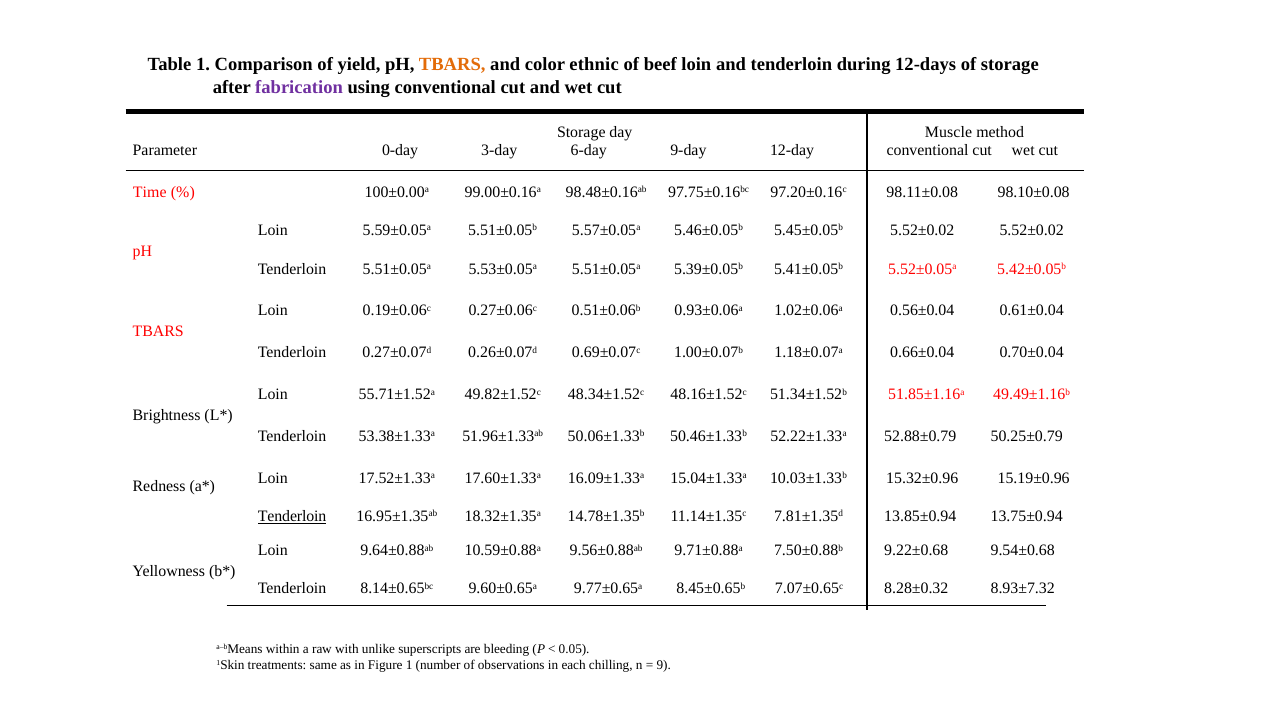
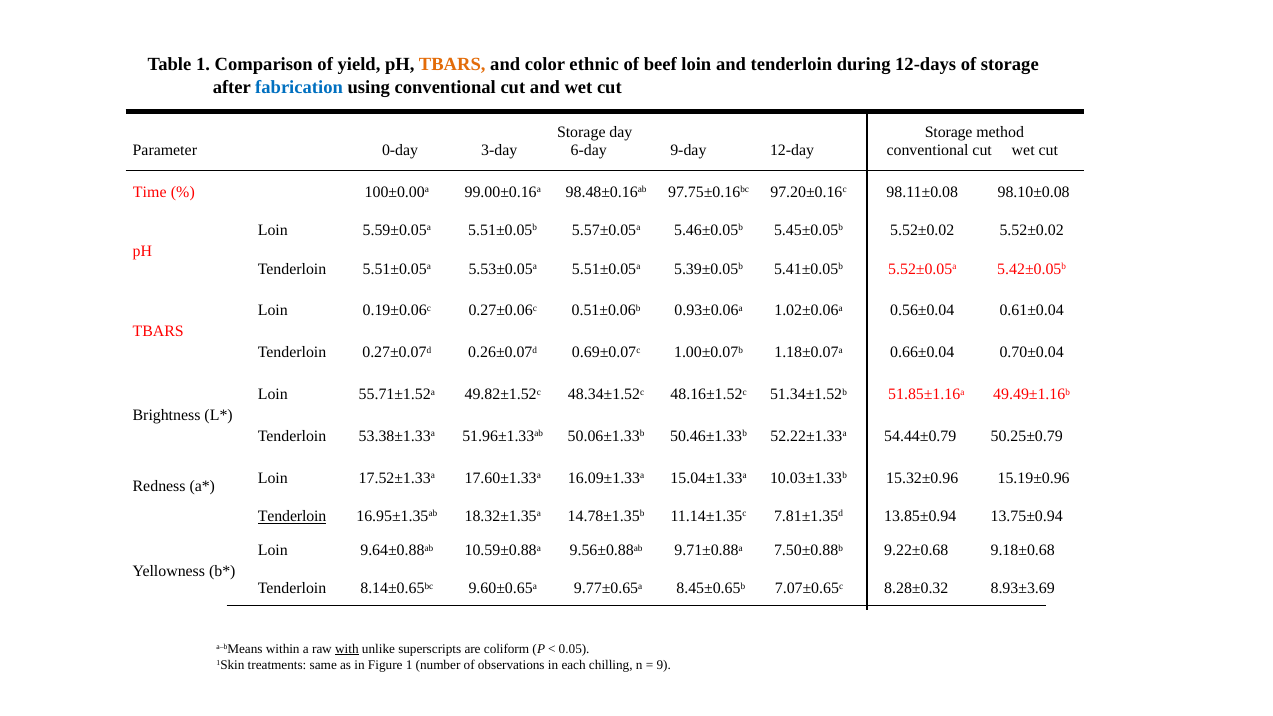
fabrication colour: purple -> blue (299, 87)
Muscle: Muscle -> Storage (949, 132)
52.88±0.79: 52.88±0.79 -> 54.44±0.79 (920, 436)
9.54±0.68: 9.54±0.68 -> 9.18±0.68 (1023, 551)
8.93±7.32: 8.93±7.32 -> 8.93±3.69 (1023, 589)
with underline: none -> present (347, 649)
bleeding: bleeding -> coliform (507, 649)
